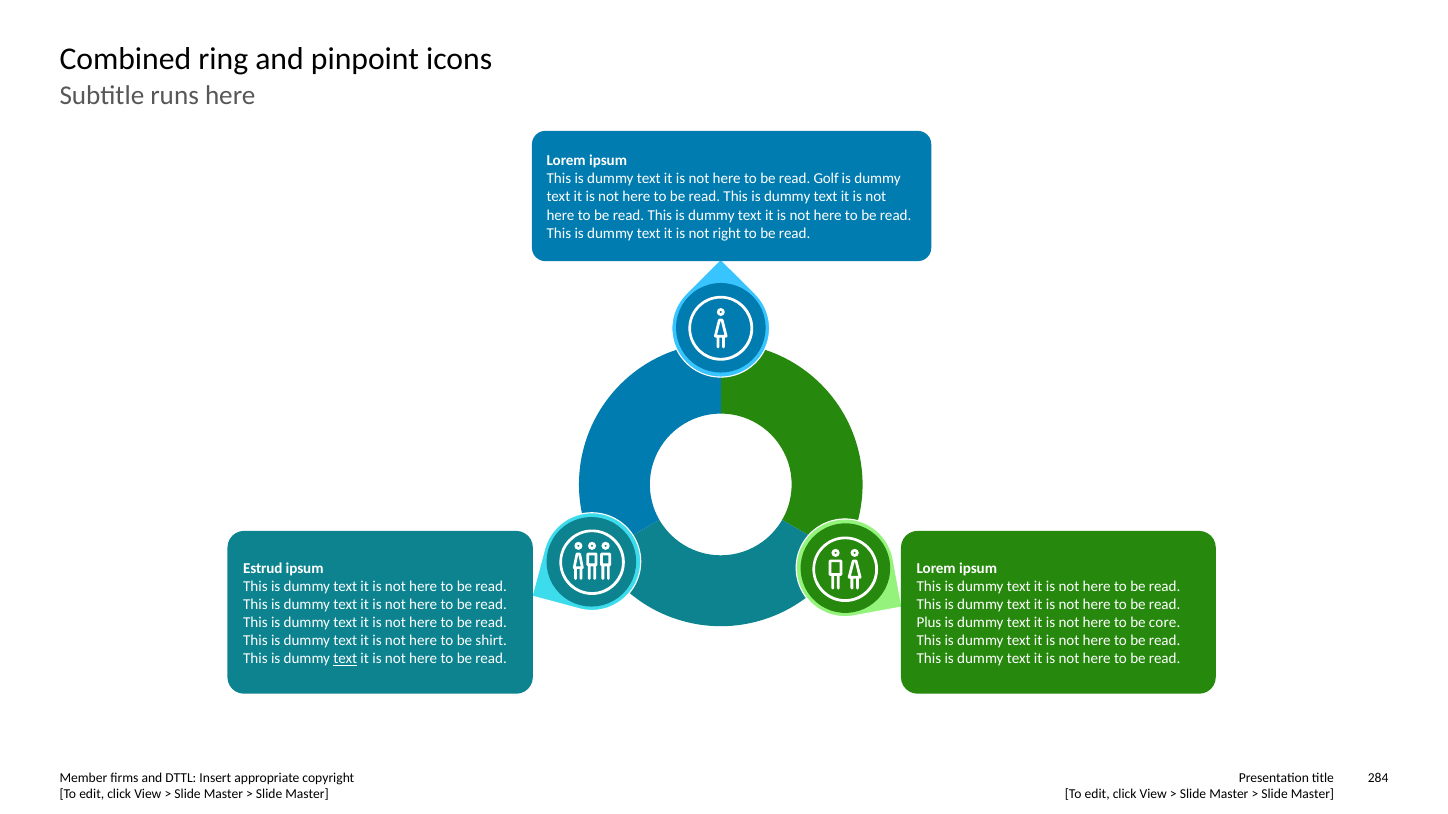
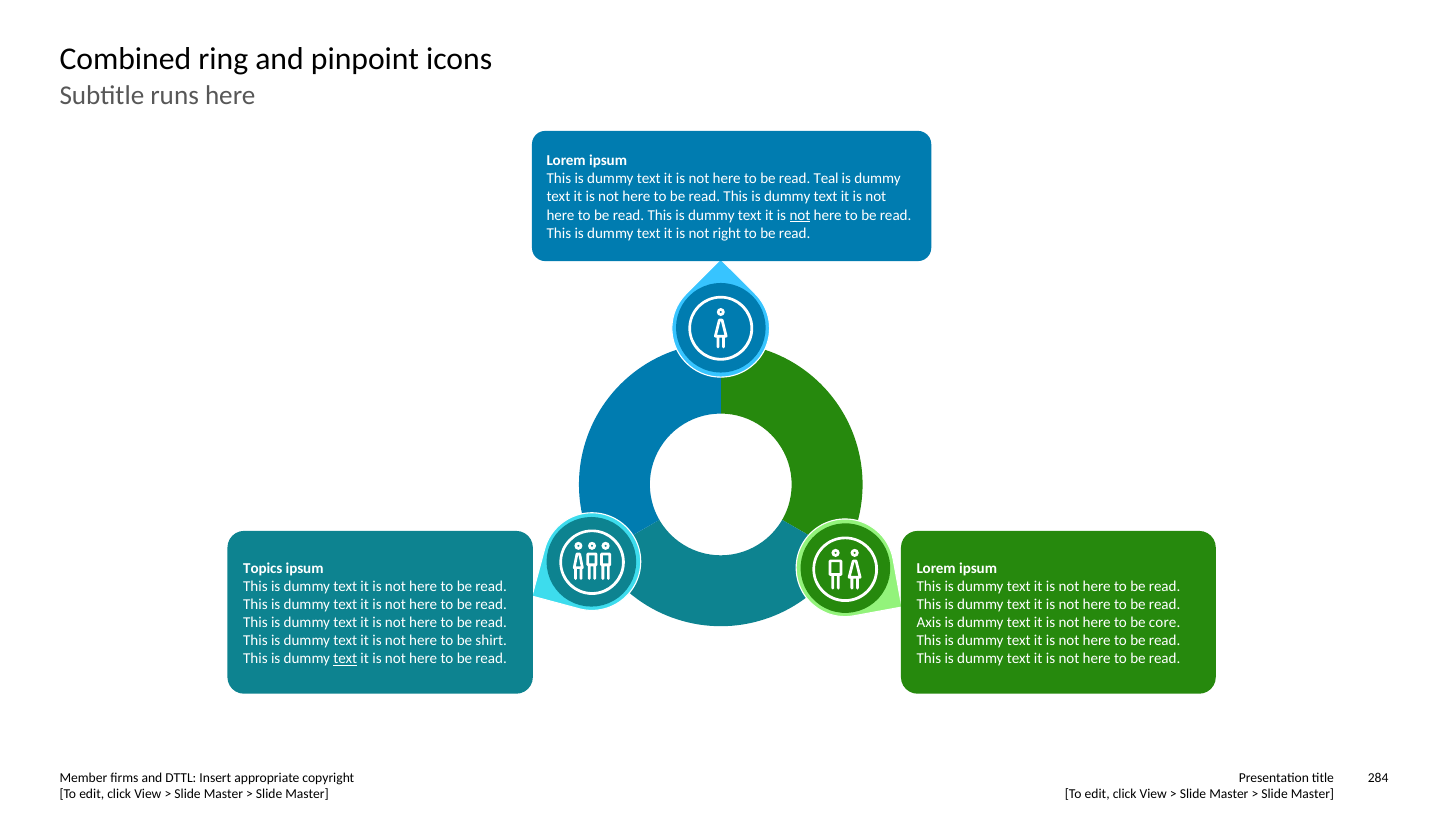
Golf: Golf -> Teal (826, 179)
not underline: none -> present (800, 215)
Estrud: Estrud -> Topics (263, 568)
Plus: Plus -> Axis (929, 623)
